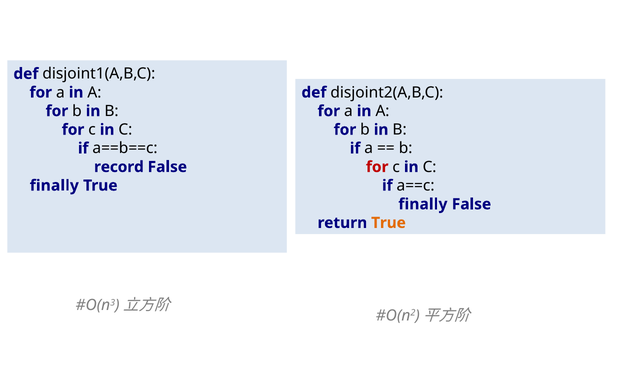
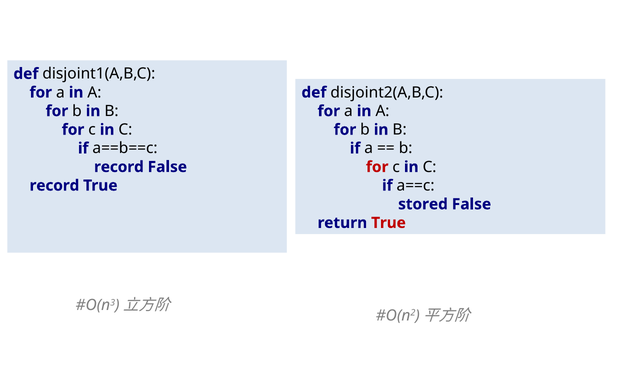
finally: finally -> record (54, 185)
finally: finally -> stored (423, 204)
True colour: orange -> red (388, 223)
